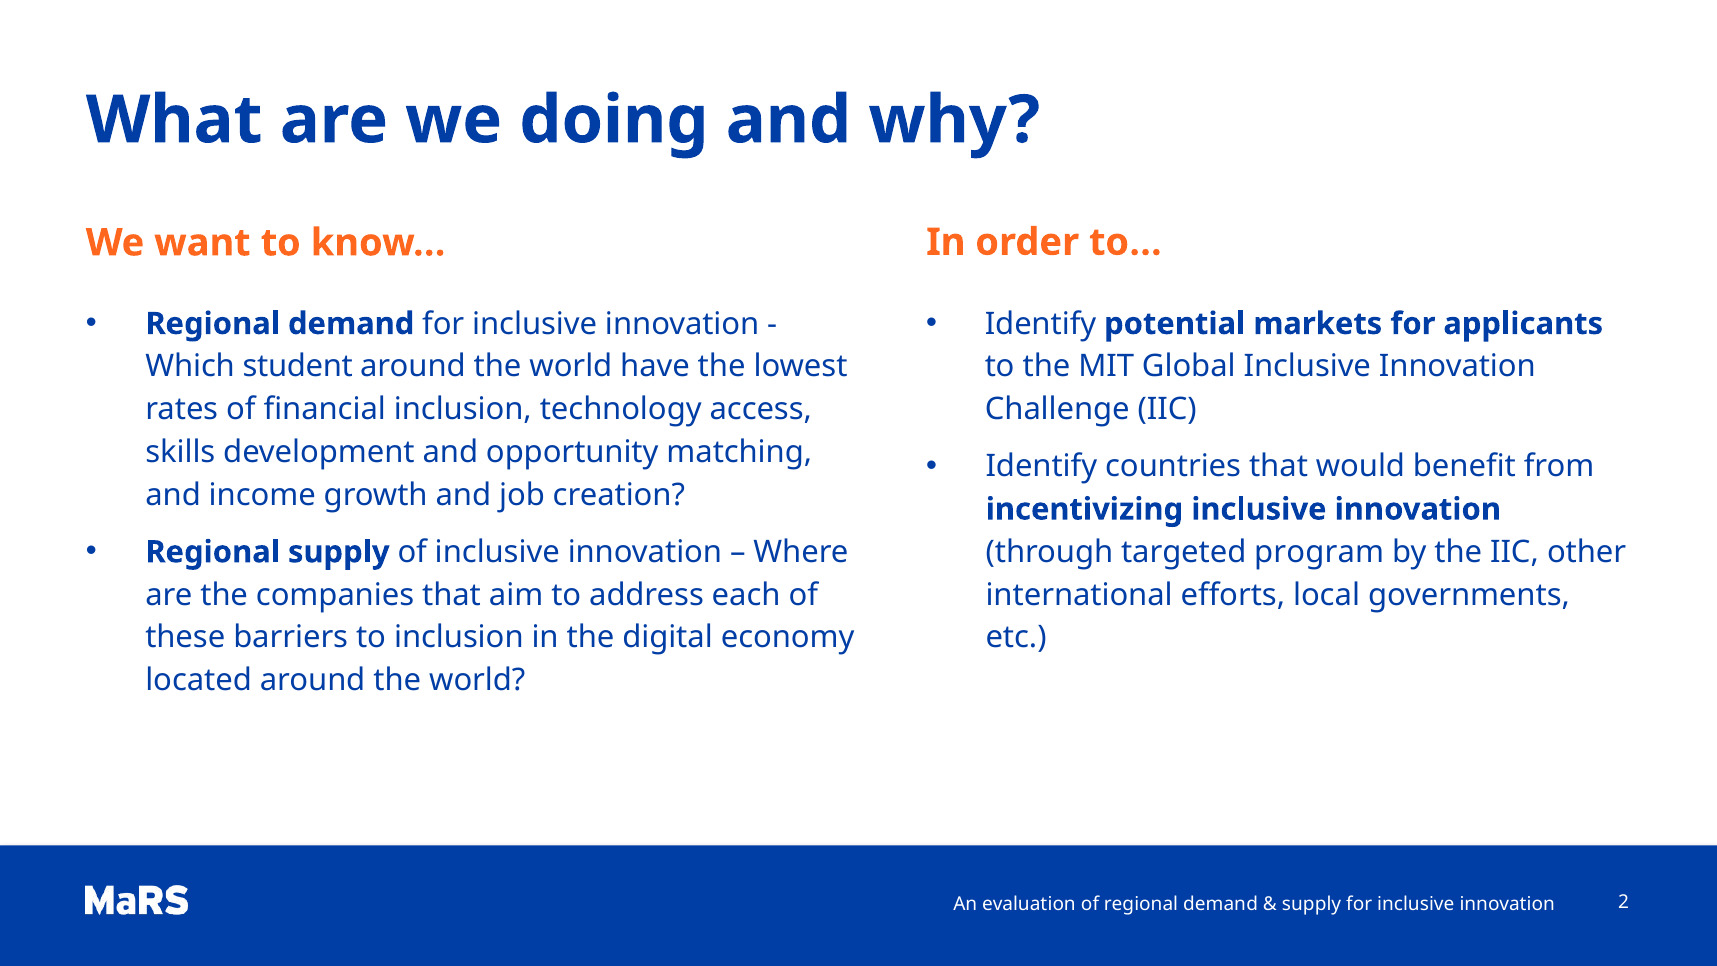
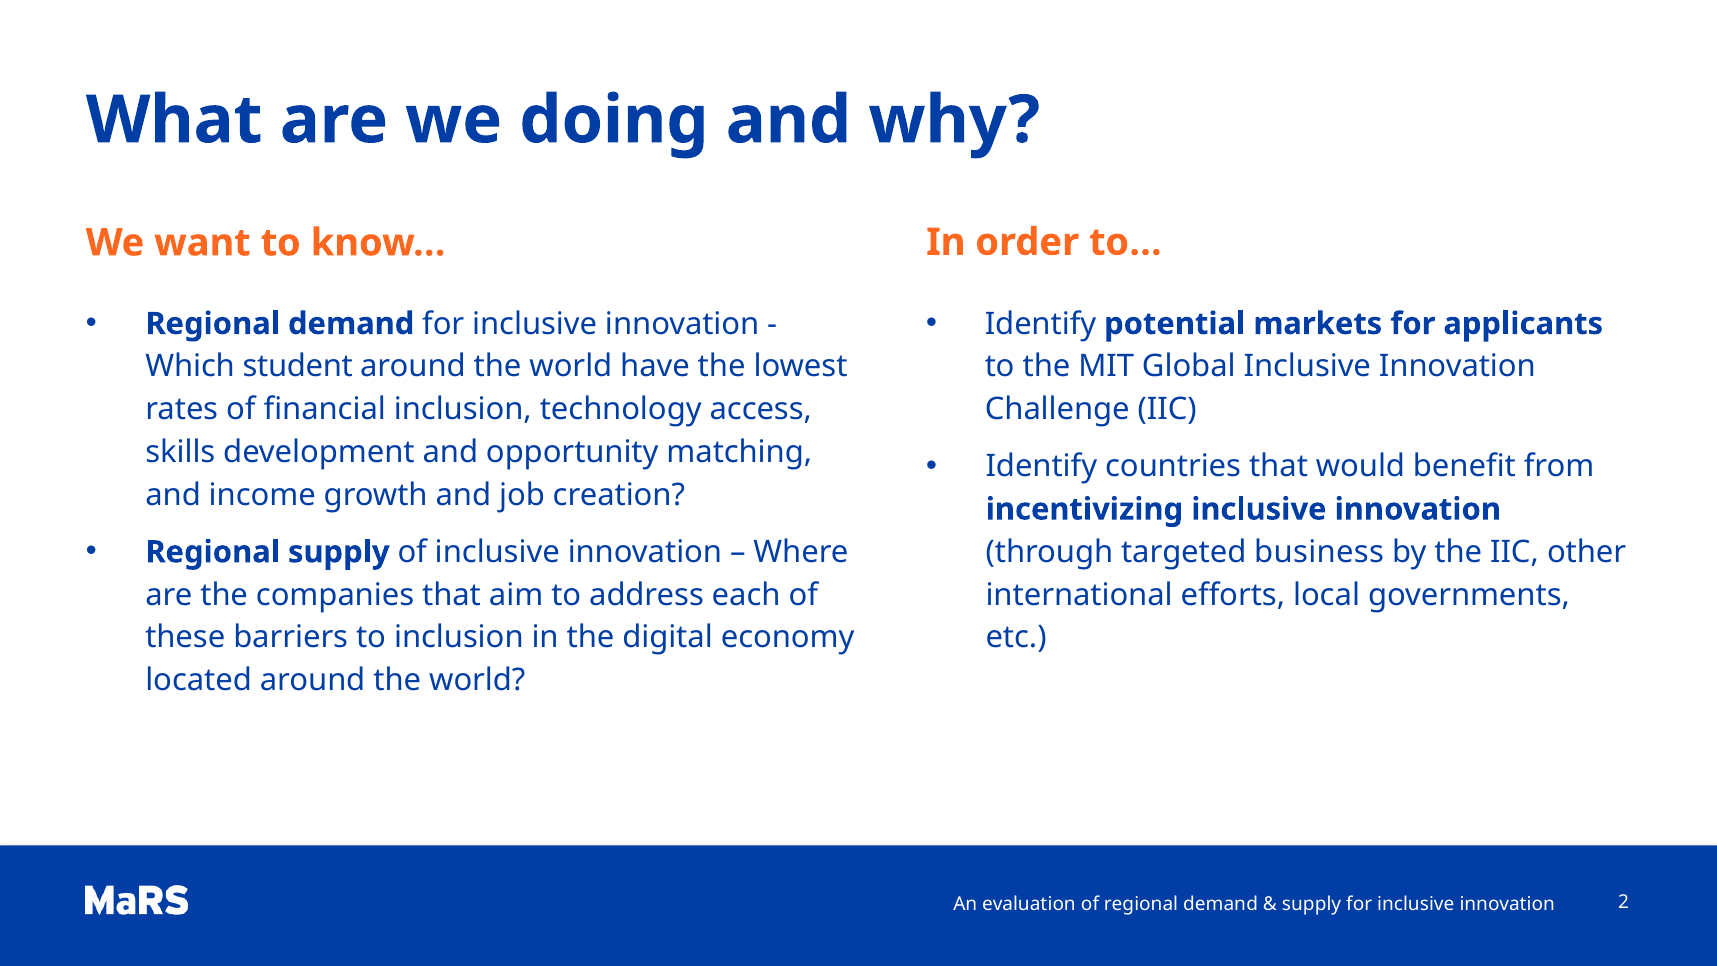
program: program -> business (1319, 552)
